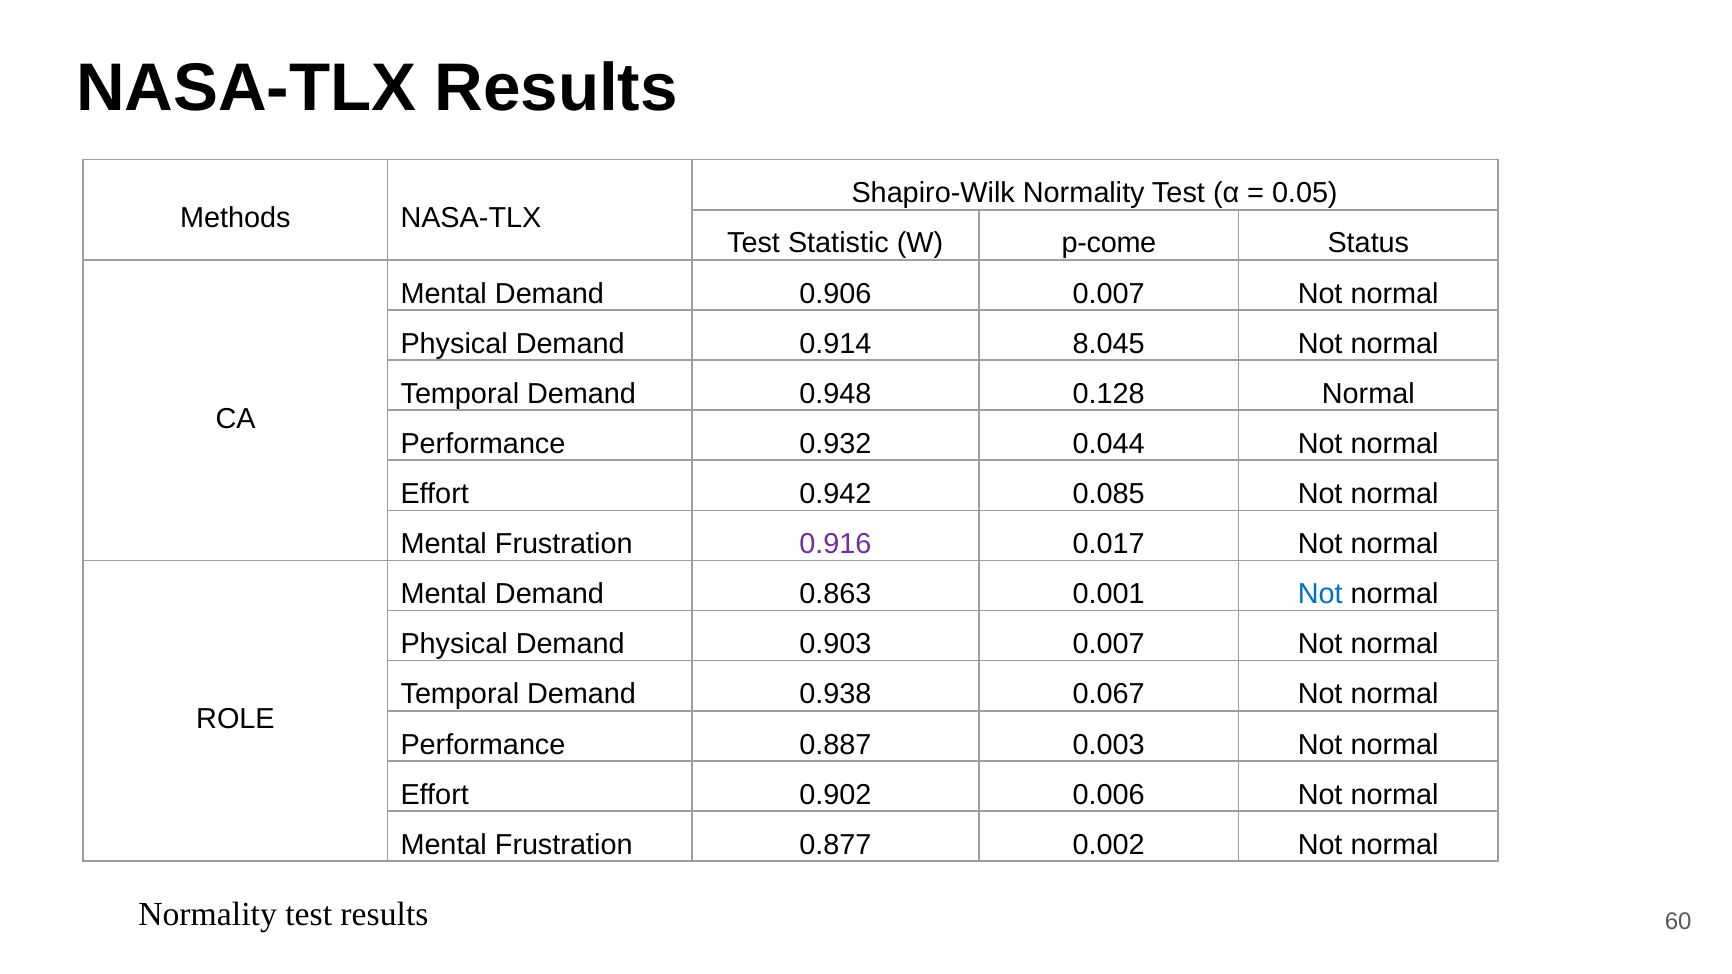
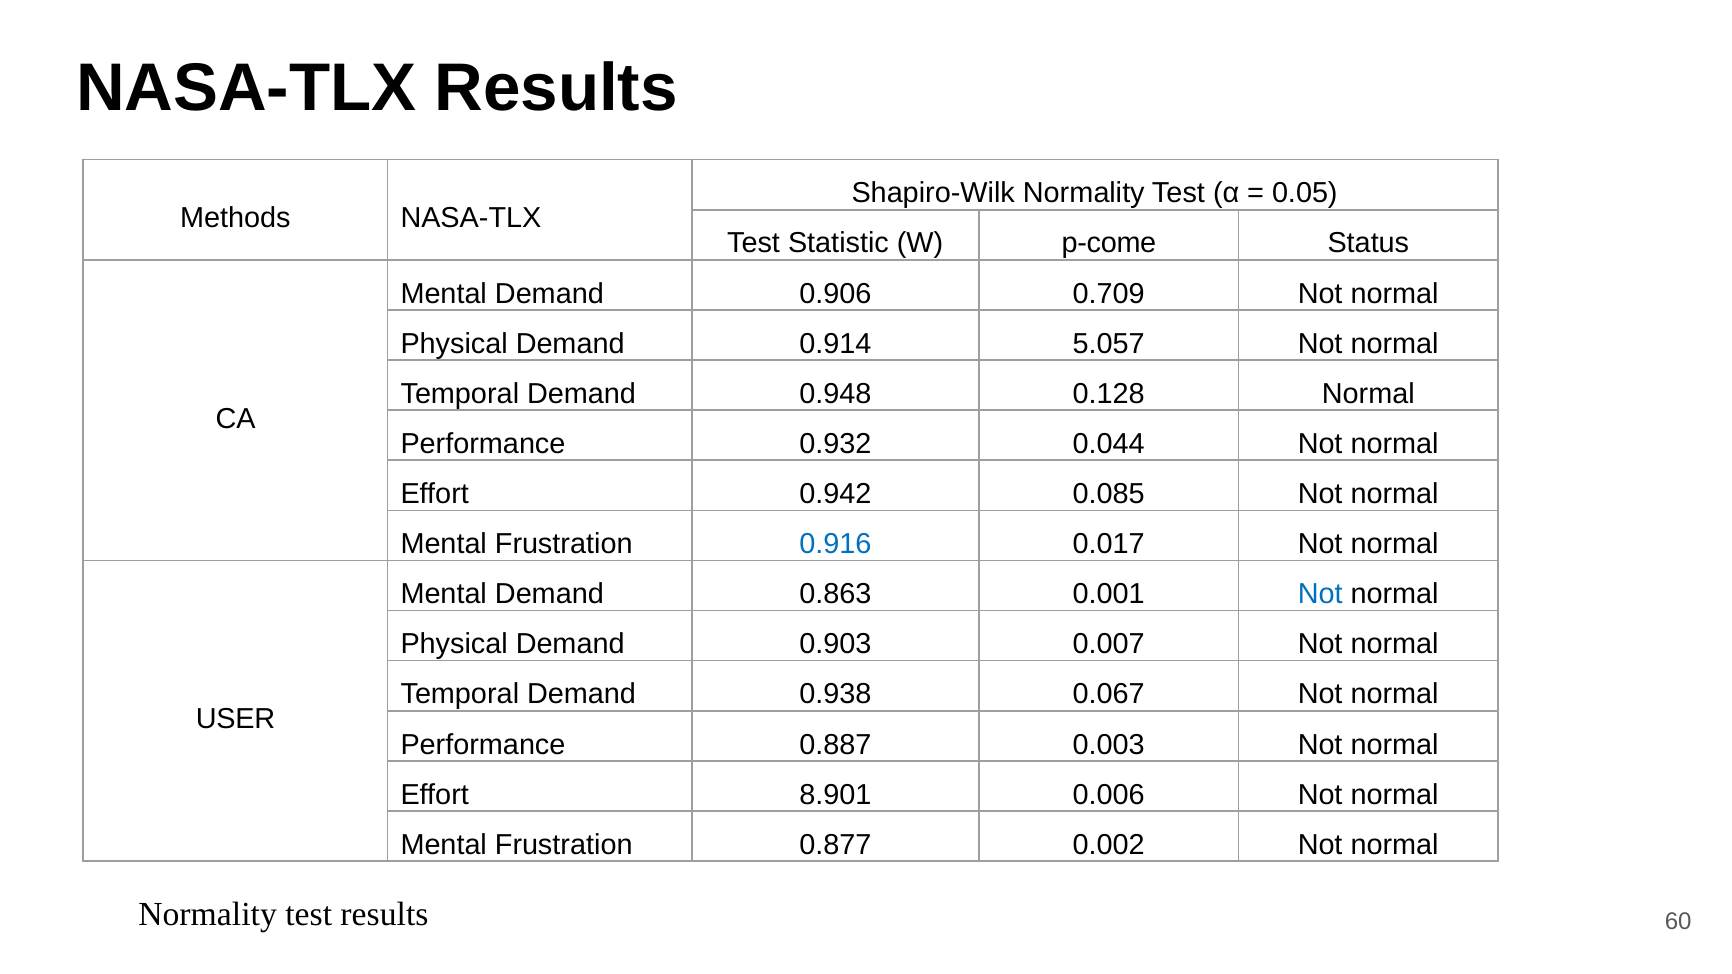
0.906 0.007: 0.007 -> 0.709 (1109, 294)
8.045: 8.045 -> 5.057 (1109, 344)
0.916 colour: purple -> blue (835, 544)
ROLE: ROLE -> USER (236, 720)
0.902: 0.902 -> 8.901 (835, 795)
